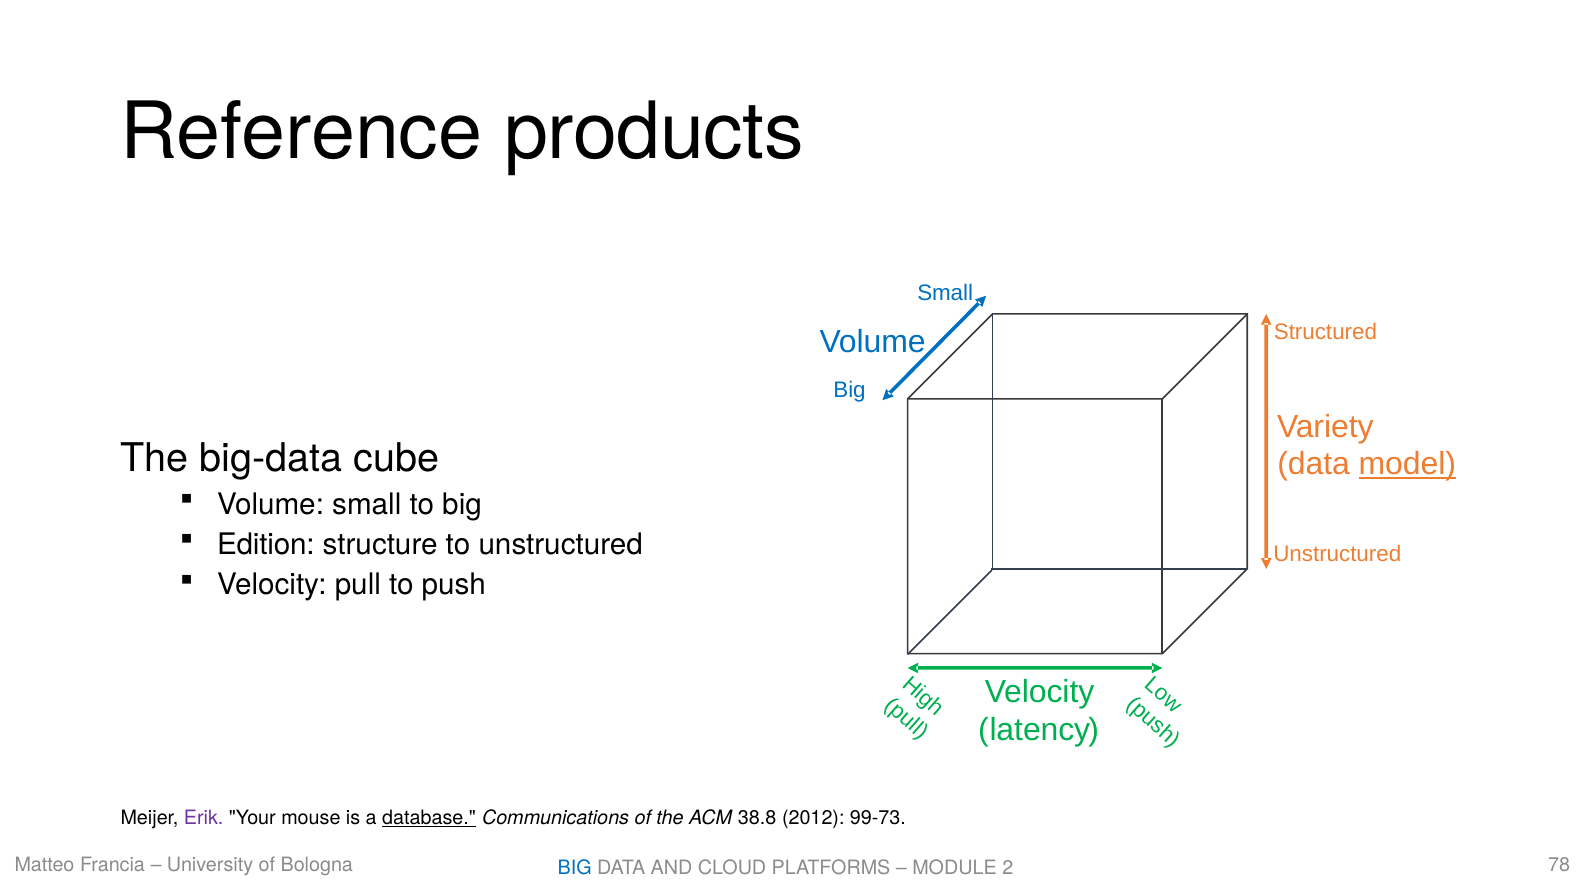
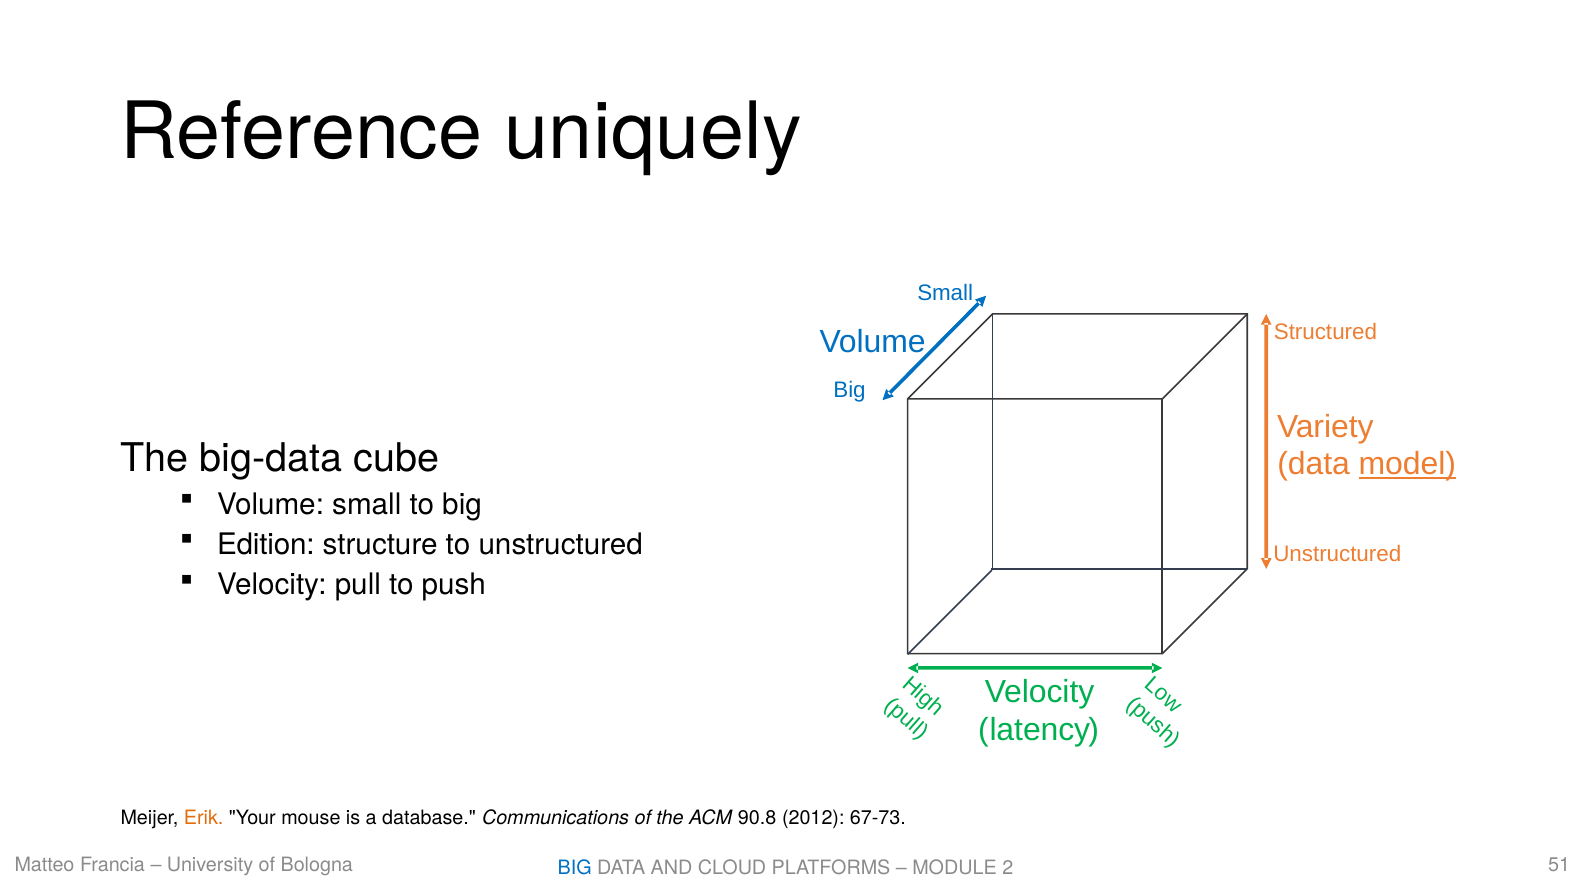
products: products -> uniquely (653, 133)
Erik colour: purple -> orange (204, 818)
database underline: present -> none (429, 818)
38.8: 38.8 -> 90.8 (757, 818)
99-73: 99-73 -> 67-73 (878, 818)
78: 78 -> 51 (1559, 865)
